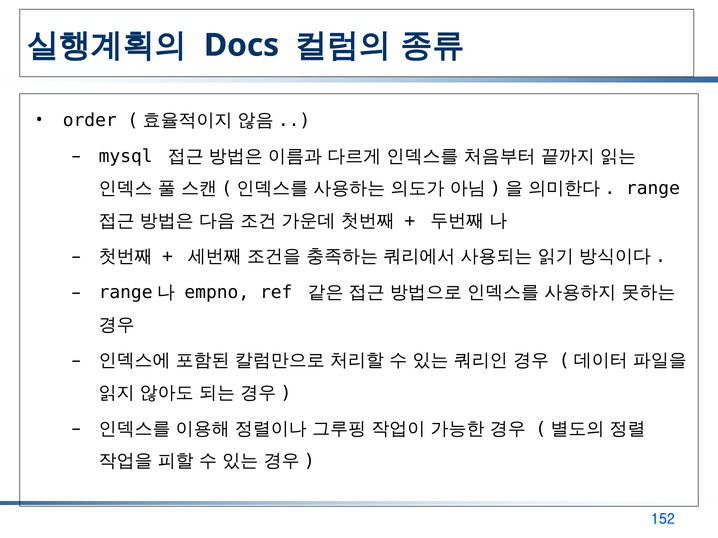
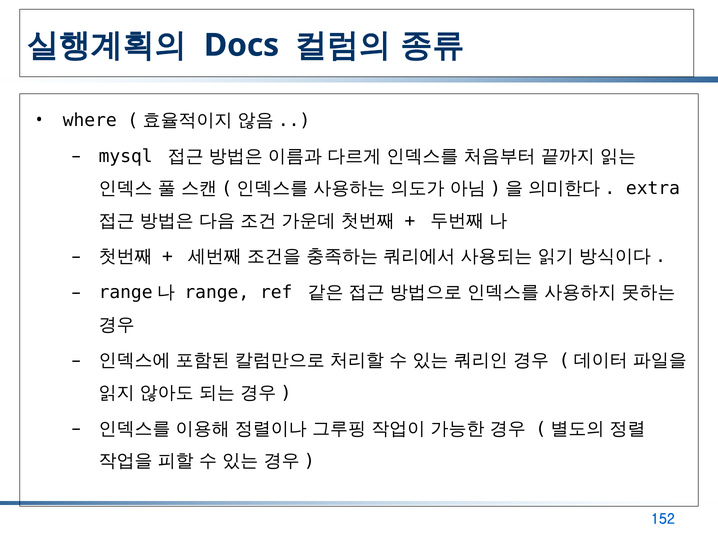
order: order -> where (90, 120)
range: range -> extra (653, 189)
empno: empno -> range (217, 293)
